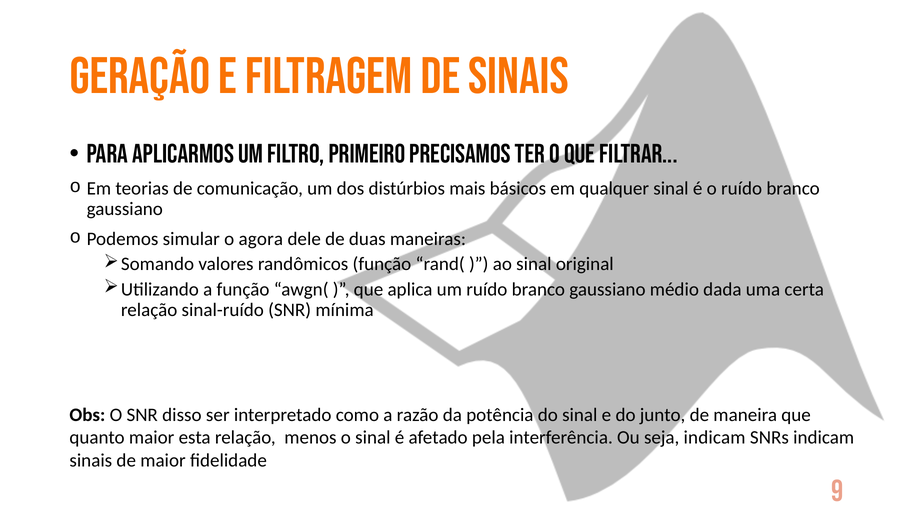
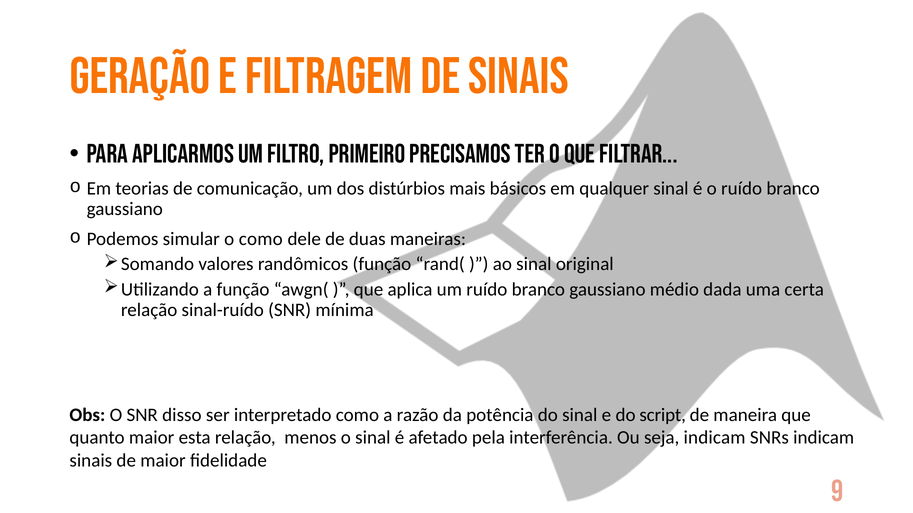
o agora: agora -> como (261, 239)
junto: junto -> script (663, 415)
